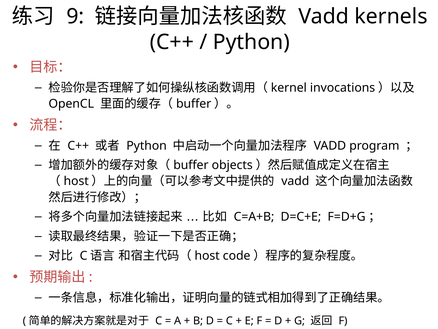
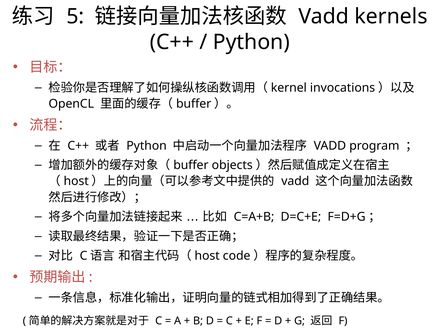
9: 9 -> 5 (75, 16)
